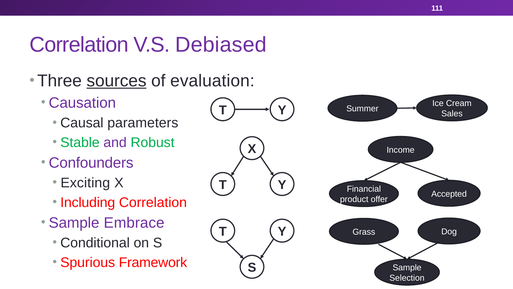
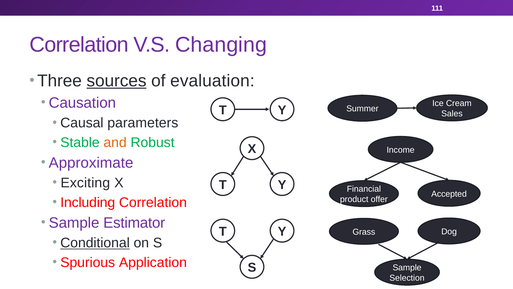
Debiased: Debiased -> Changing (221, 45)
and colour: purple -> orange (115, 142)
Confounders: Confounders -> Approximate (91, 163)
Embrace: Embrace -> Estimator (134, 223)
Conditional underline: none -> present (95, 243)
Framework: Framework -> Application (153, 262)
